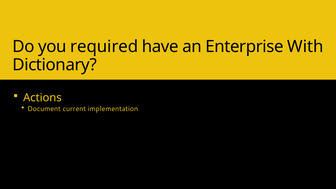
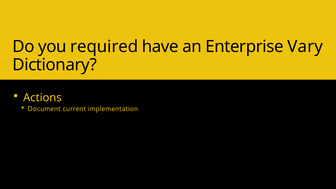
With: With -> Vary (305, 47)
